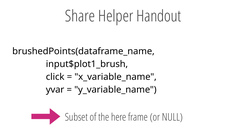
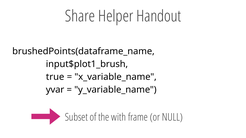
click: click -> true (55, 77)
here: here -> with (119, 117)
